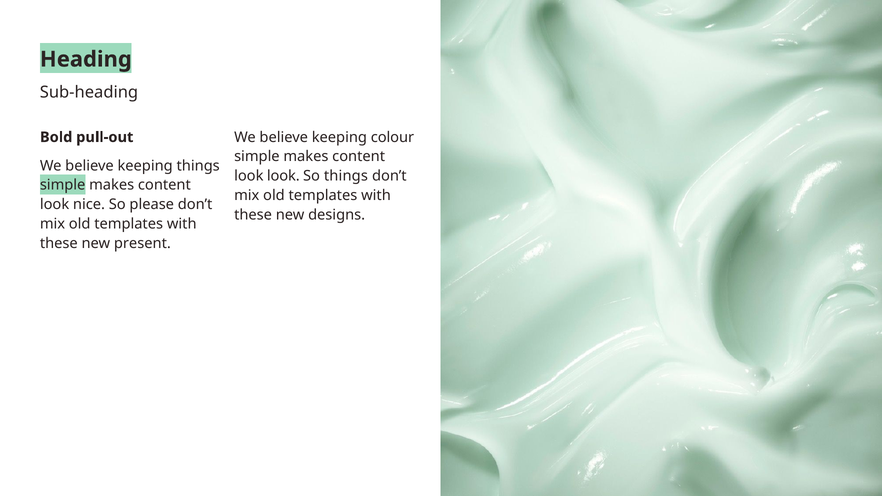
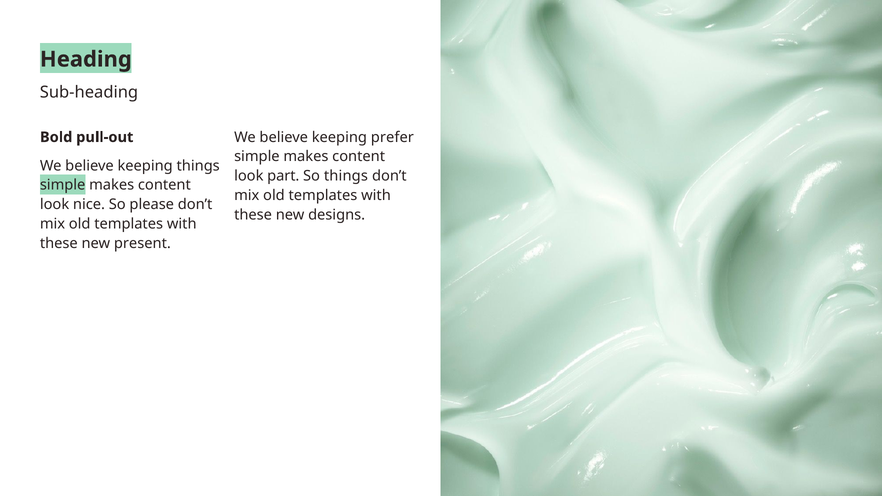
colour: colour -> prefer (392, 137)
look look: look -> part (283, 176)
